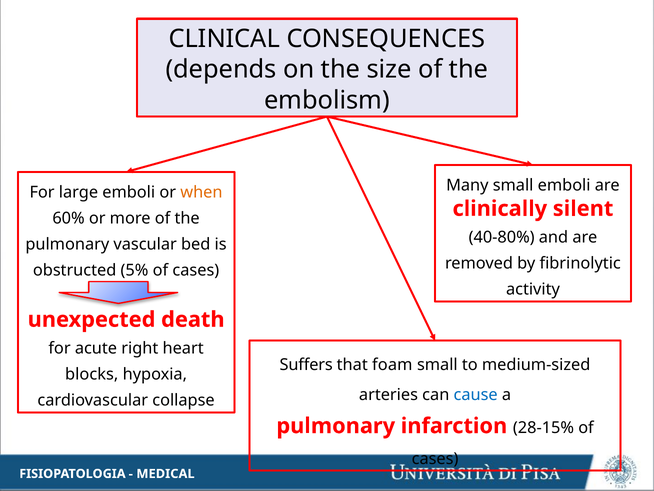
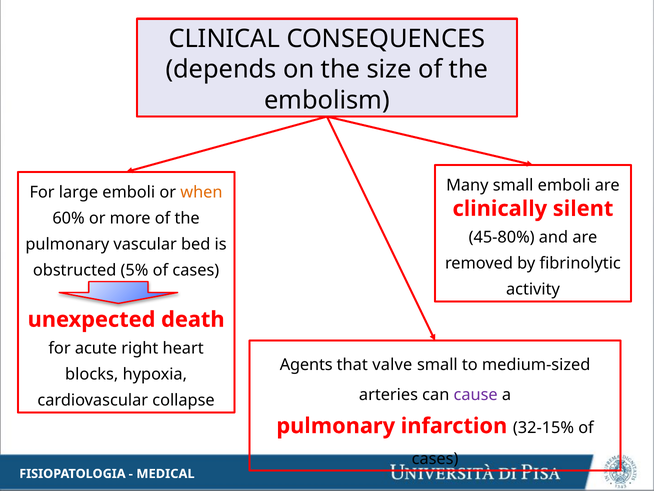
40-80%: 40-80% -> 45-80% (502, 237)
Suffers: Suffers -> Agents (306, 365)
foam: foam -> valve (392, 365)
cause colour: blue -> purple (476, 394)
28-15%: 28-15% -> 32-15% (543, 427)
